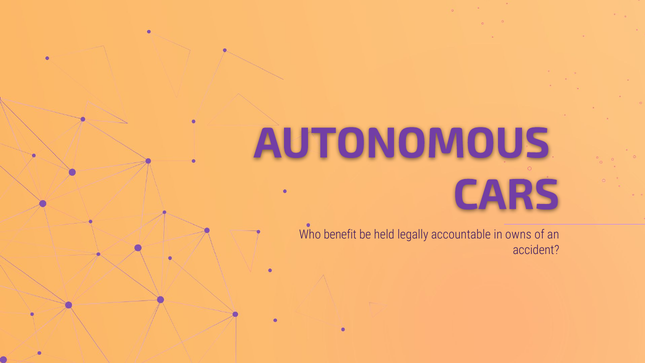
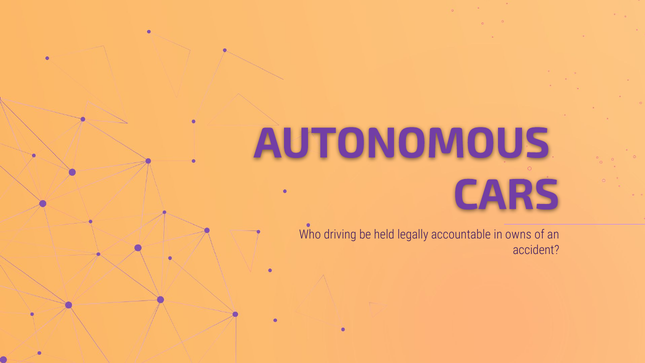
benefit: benefit -> driving (340, 235)
